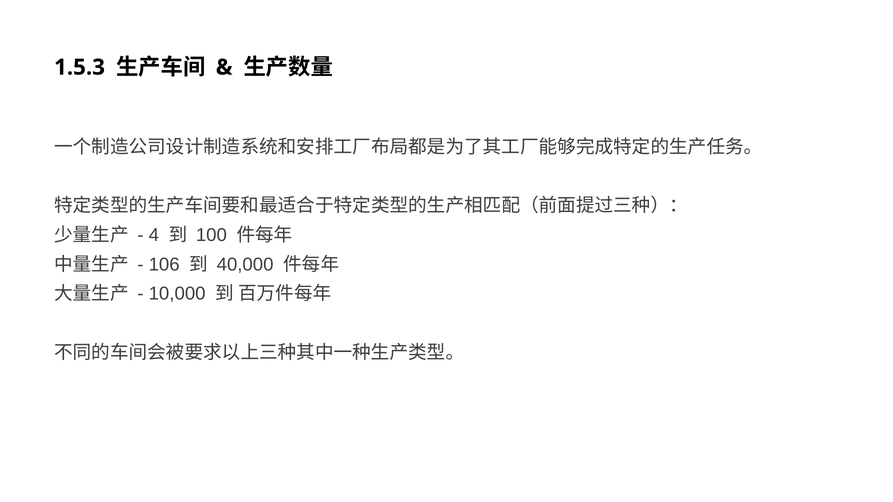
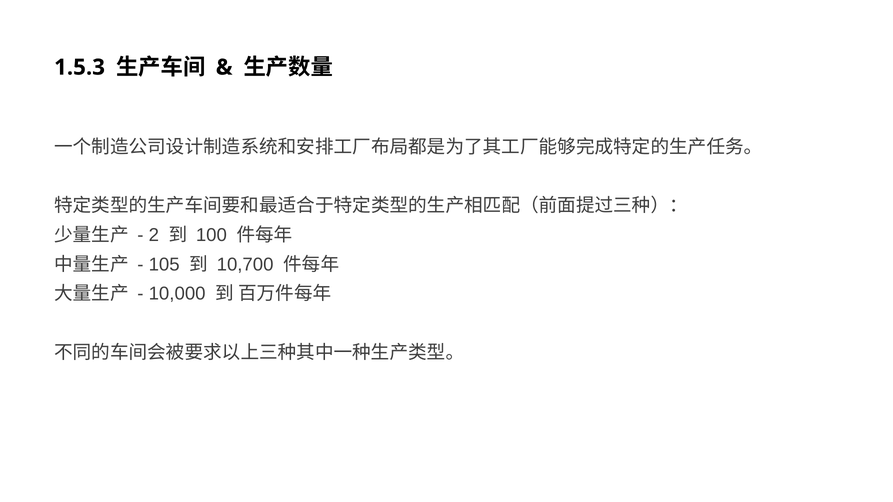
4: 4 -> 2 (154, 235)
106: 106 -> 105 (164, 265)
40,000: 40,000 -> 10,700 (245, 265)
